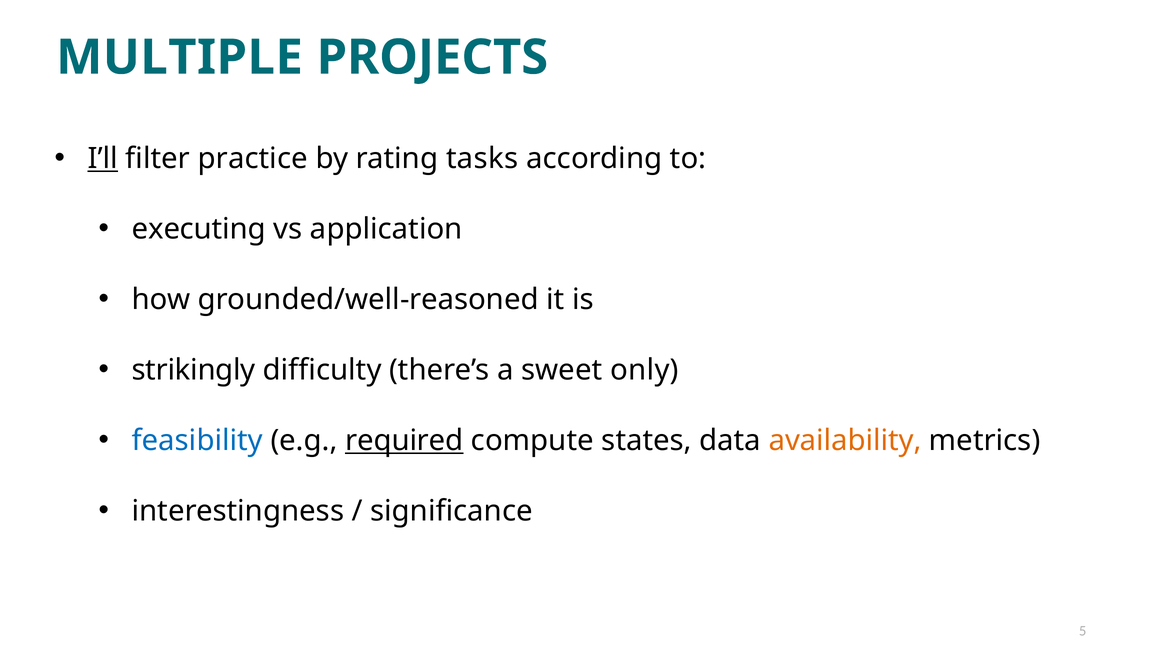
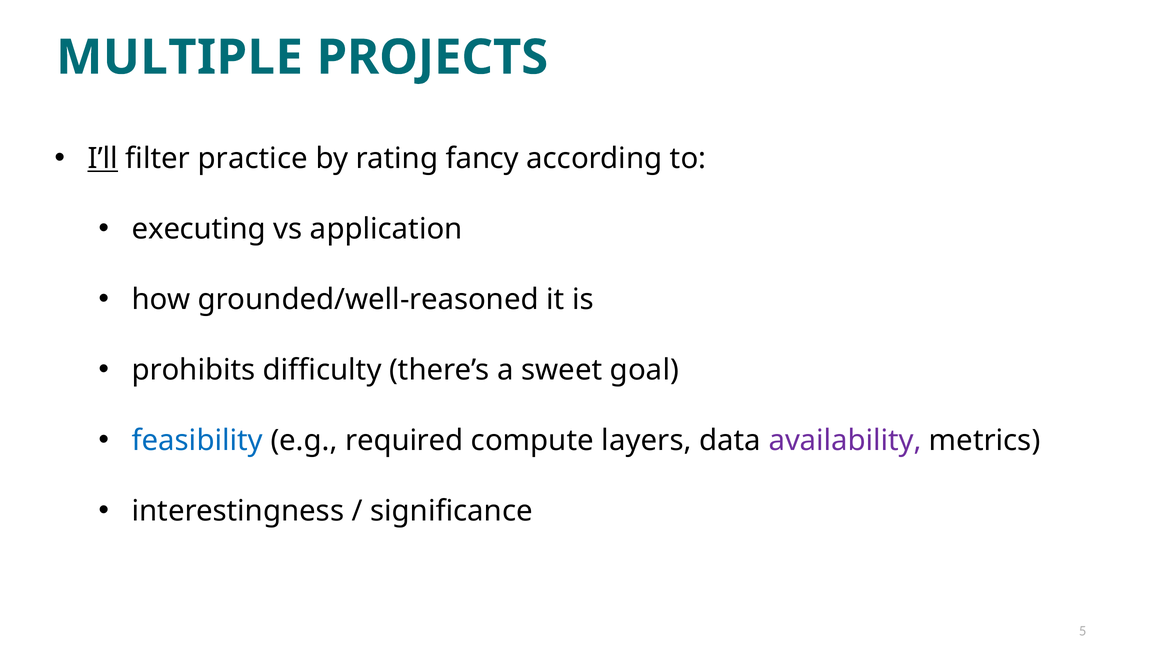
tasks: tasks -> fancy (482, 159)
strikingly: strikingly -> prohibits (193, 370)
only: only -> goal (644, 370)
required underline: present -> none (404, 441)
states: states -> layers (647, 441)
availability colour: orange -> purple (845, 441)
